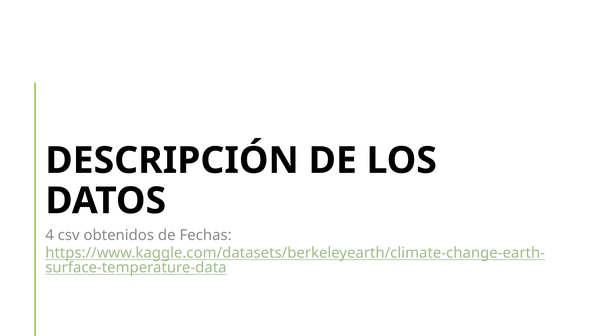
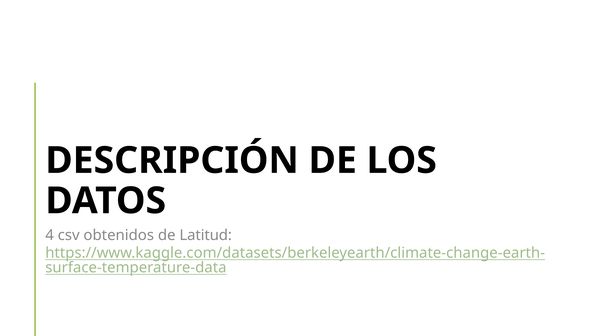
Fechas: Fechas -> Latitud (206, 235)
